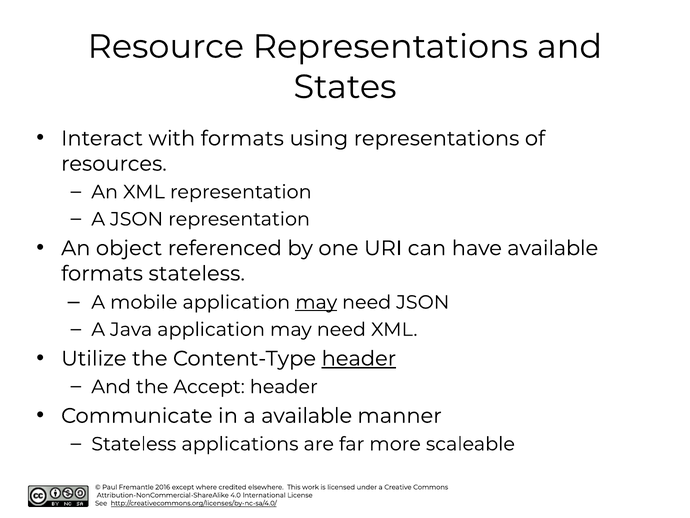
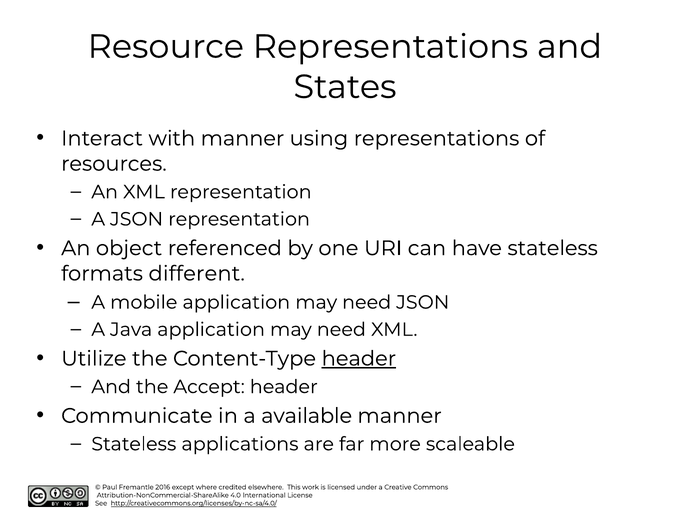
with formats: formats -> manner (242, 138)
have available: available -> stateless (553, 248)
formats stateless: stateless -> different (197, 273)
may underline: present -> none (316, 302)
